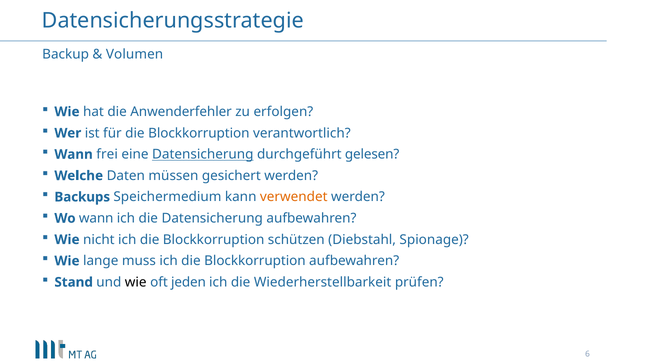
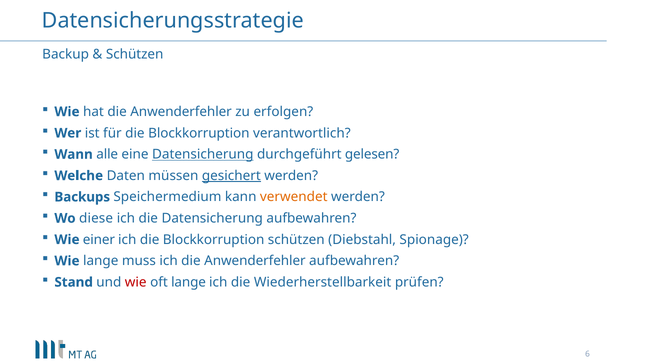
Volumen: Volumen -> Schützen (135, 54)
frei: frei -> alle (107, 155)
gesichert underline: none -> present (231, 176)
Wo wann: wann -> diese (96, 219)
nicht: nicht -> einer (99, 240)
muss ich die Blockkorruption: Blockkorruption -> Anwenderfehler (255, 261)
wie colour: black -> red (136, 283)
oft jeden: jeden -> lange (189, 283)
